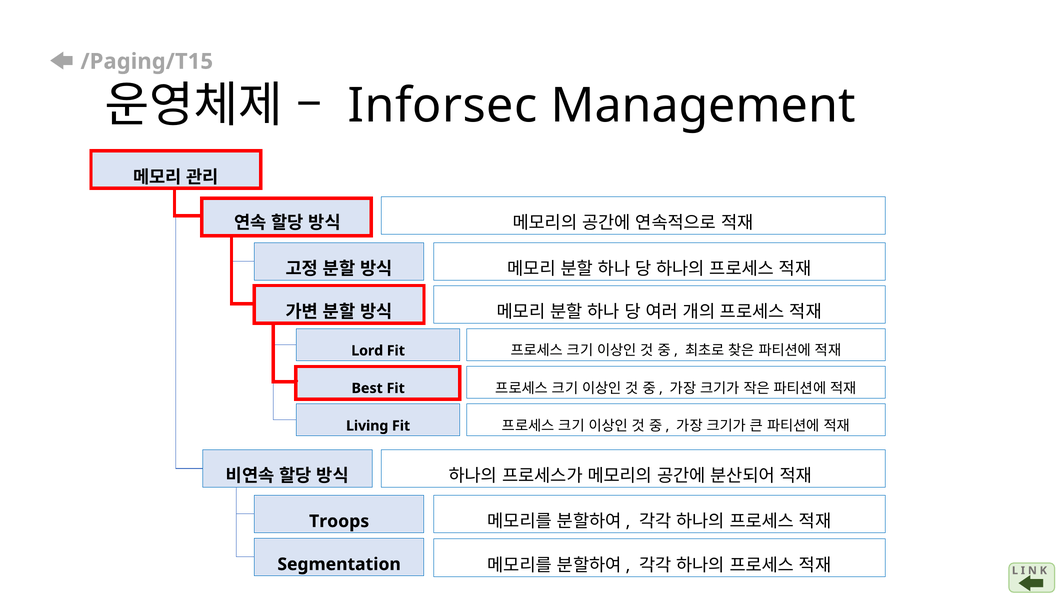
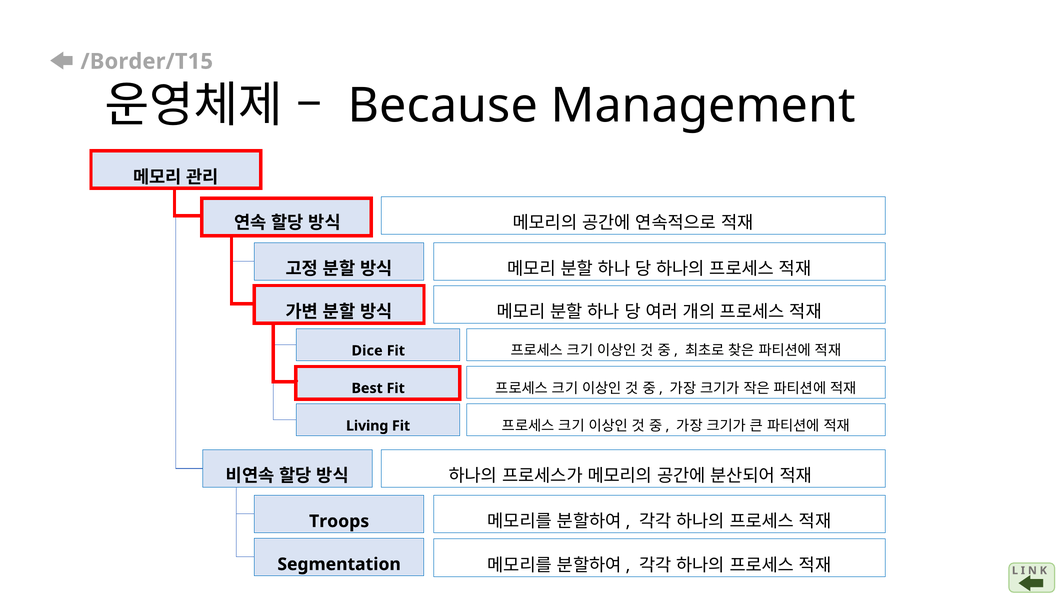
/Paging/T15: /Paging/T15 -> /Border/T15 (147, 61)
Inforsec: Inforsec -> Because (443, 106)
Lord: Lord -> Dice (367, 351)
